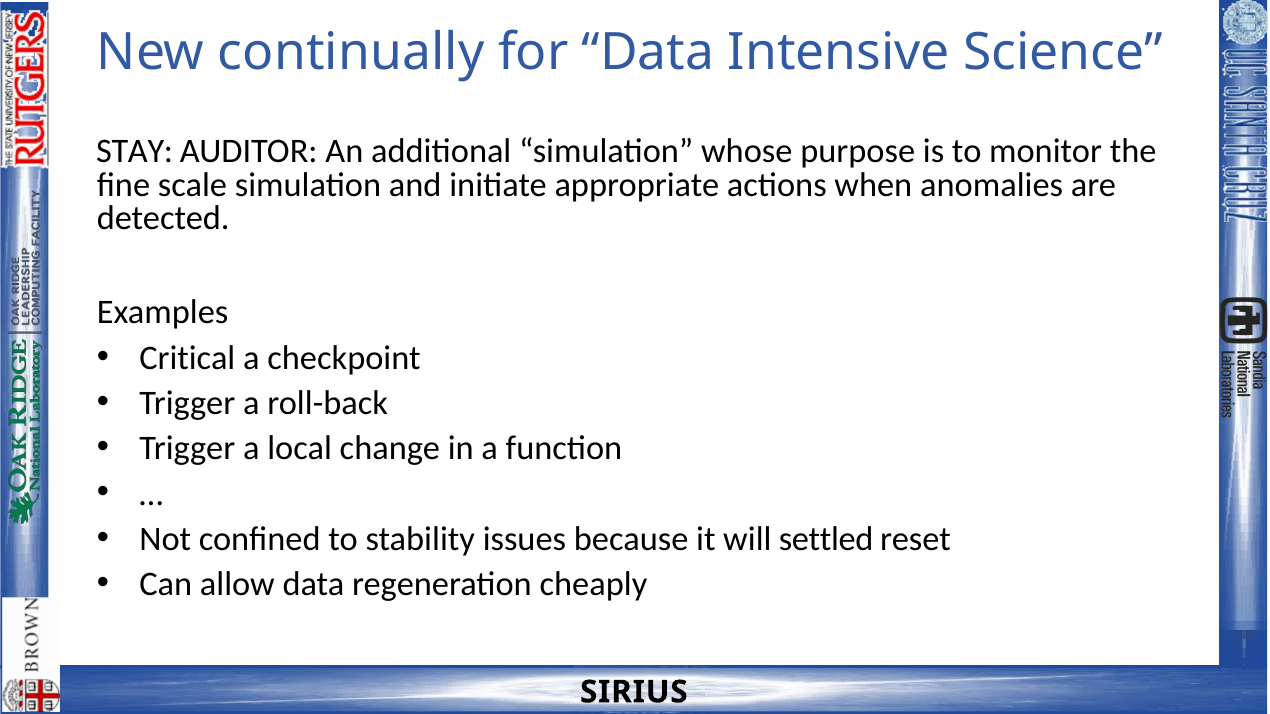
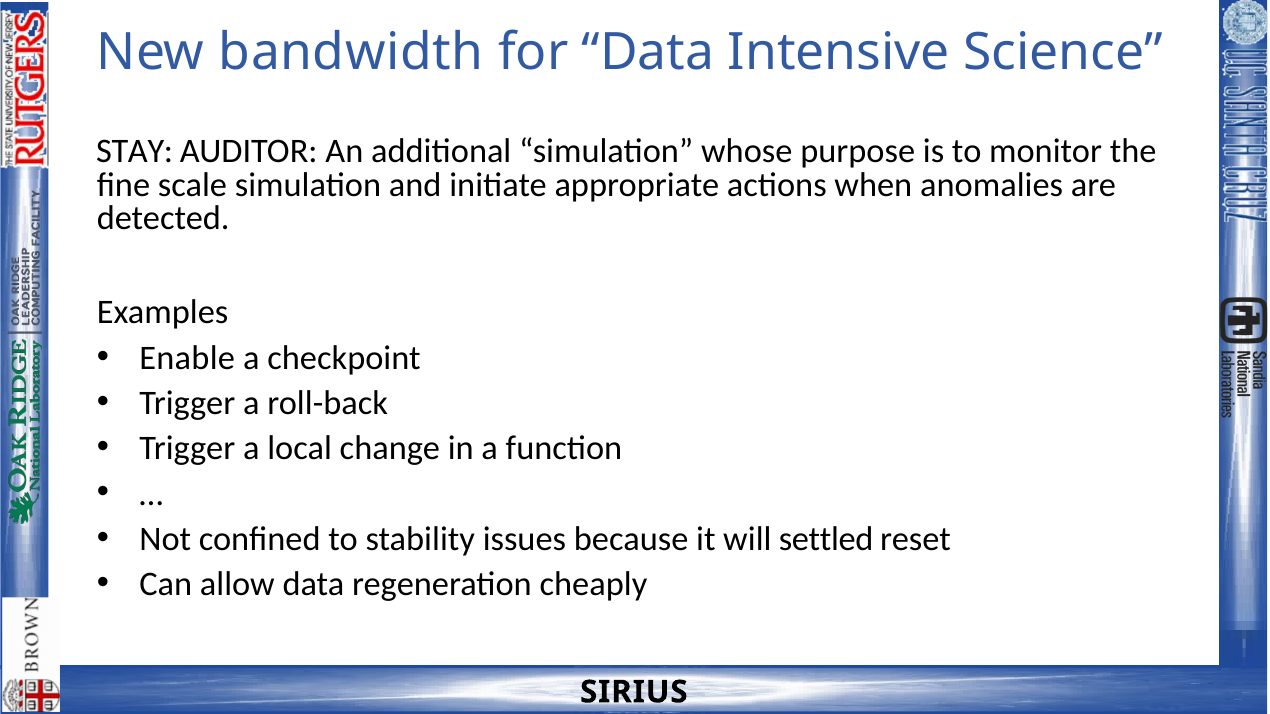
continually: continually -> bandwidth (351, 53)
Critical: Critical -> Enable (187, 358)
